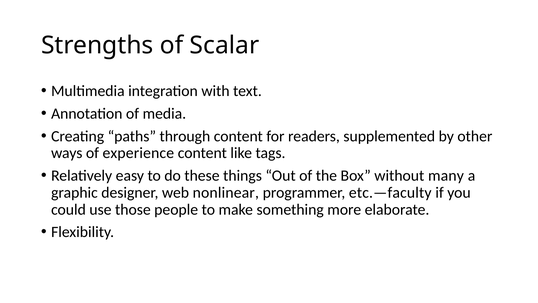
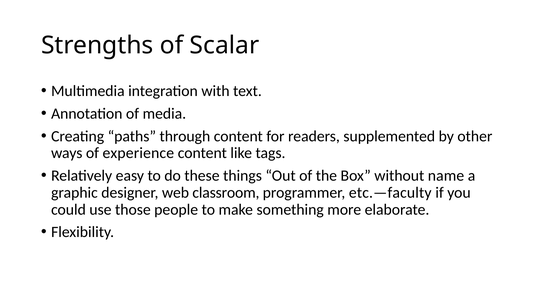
many: many -> name (446, 175)
nonlinear: nonlinear -> classroom (226, 192)
